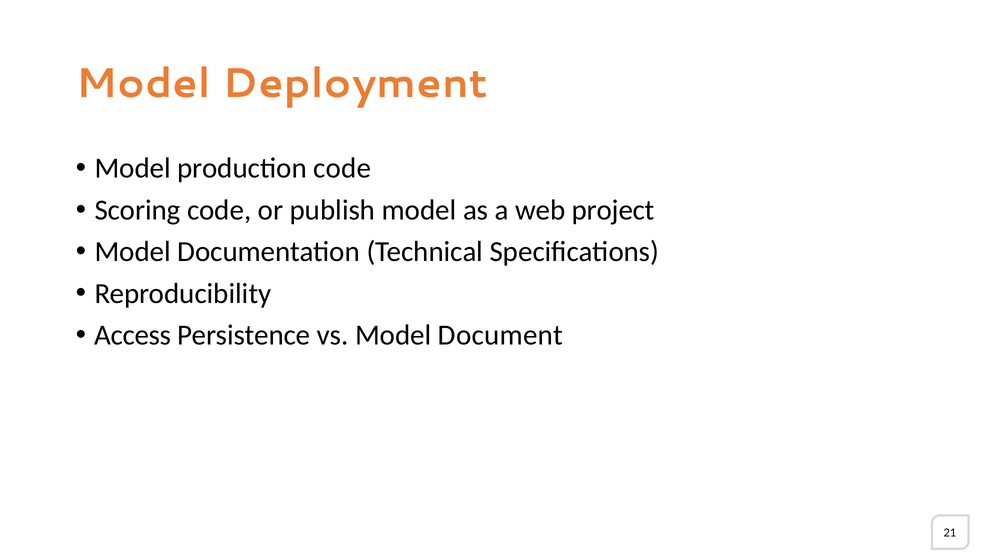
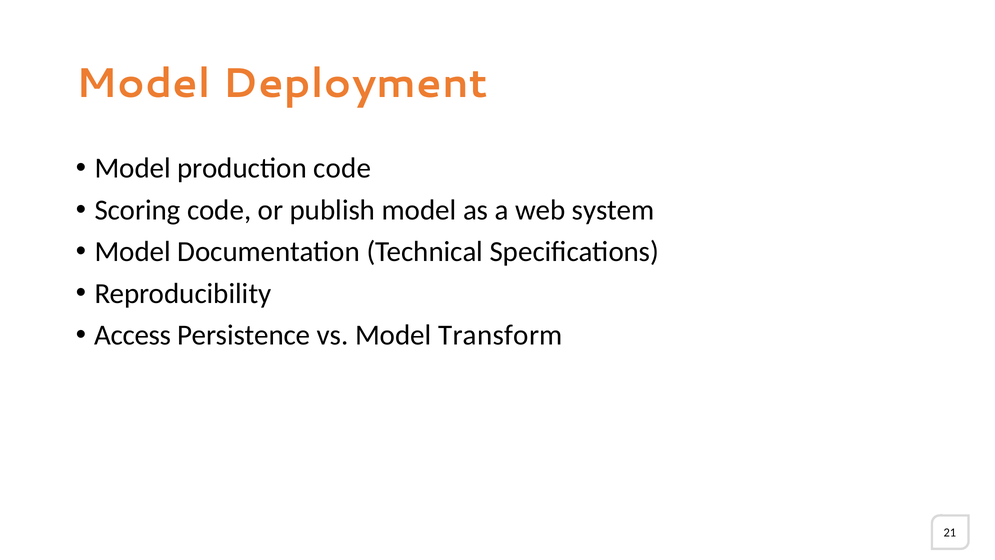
project: project -> system (613, 210)
Document: Document -> Transform (500, 335)
